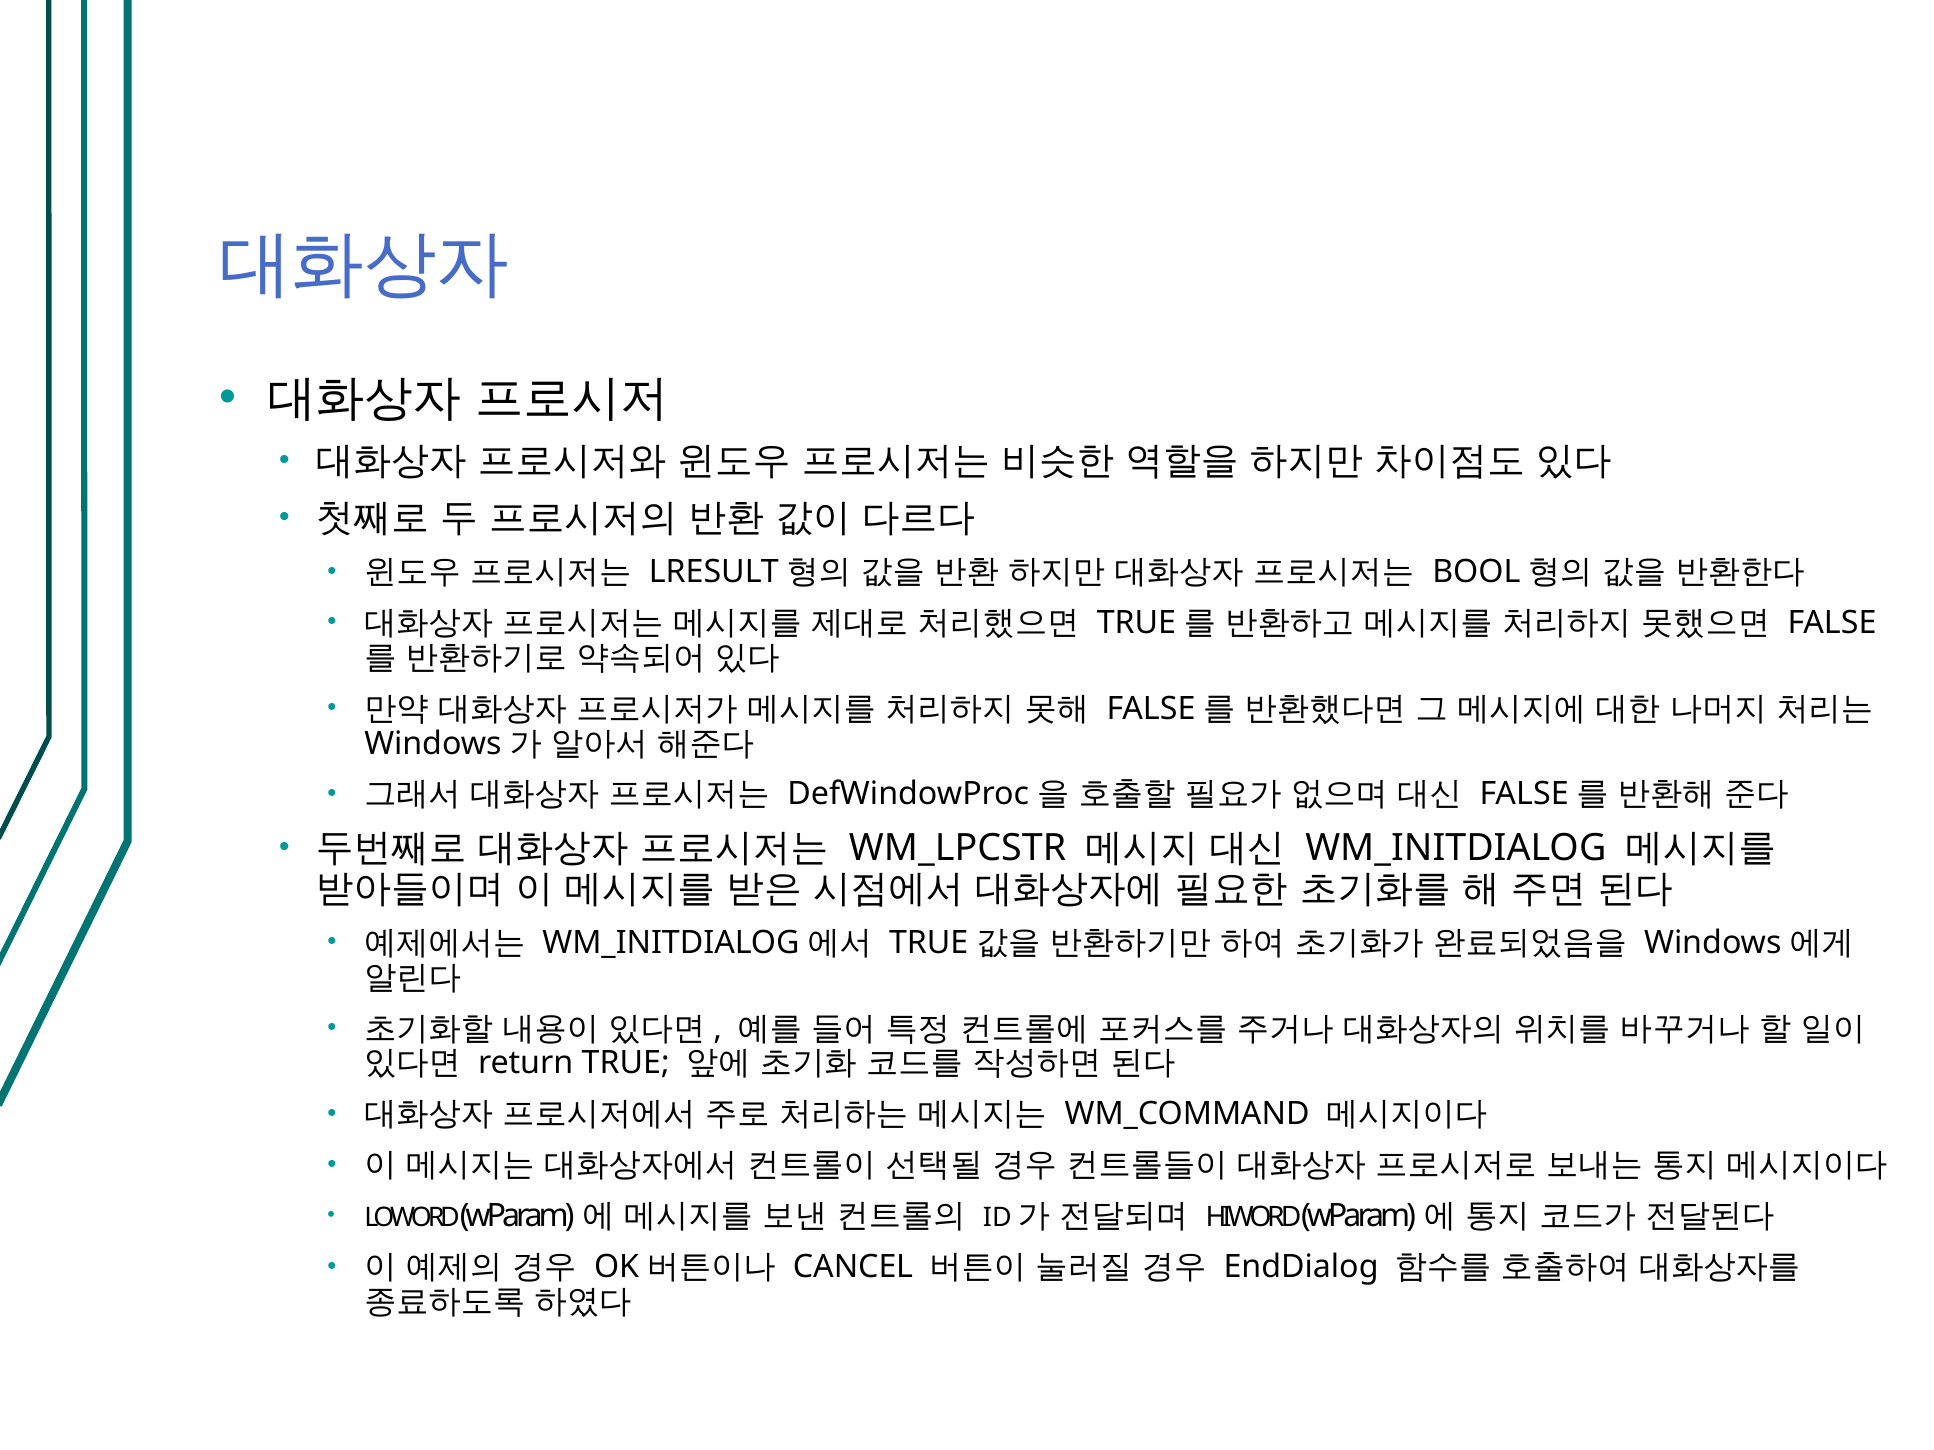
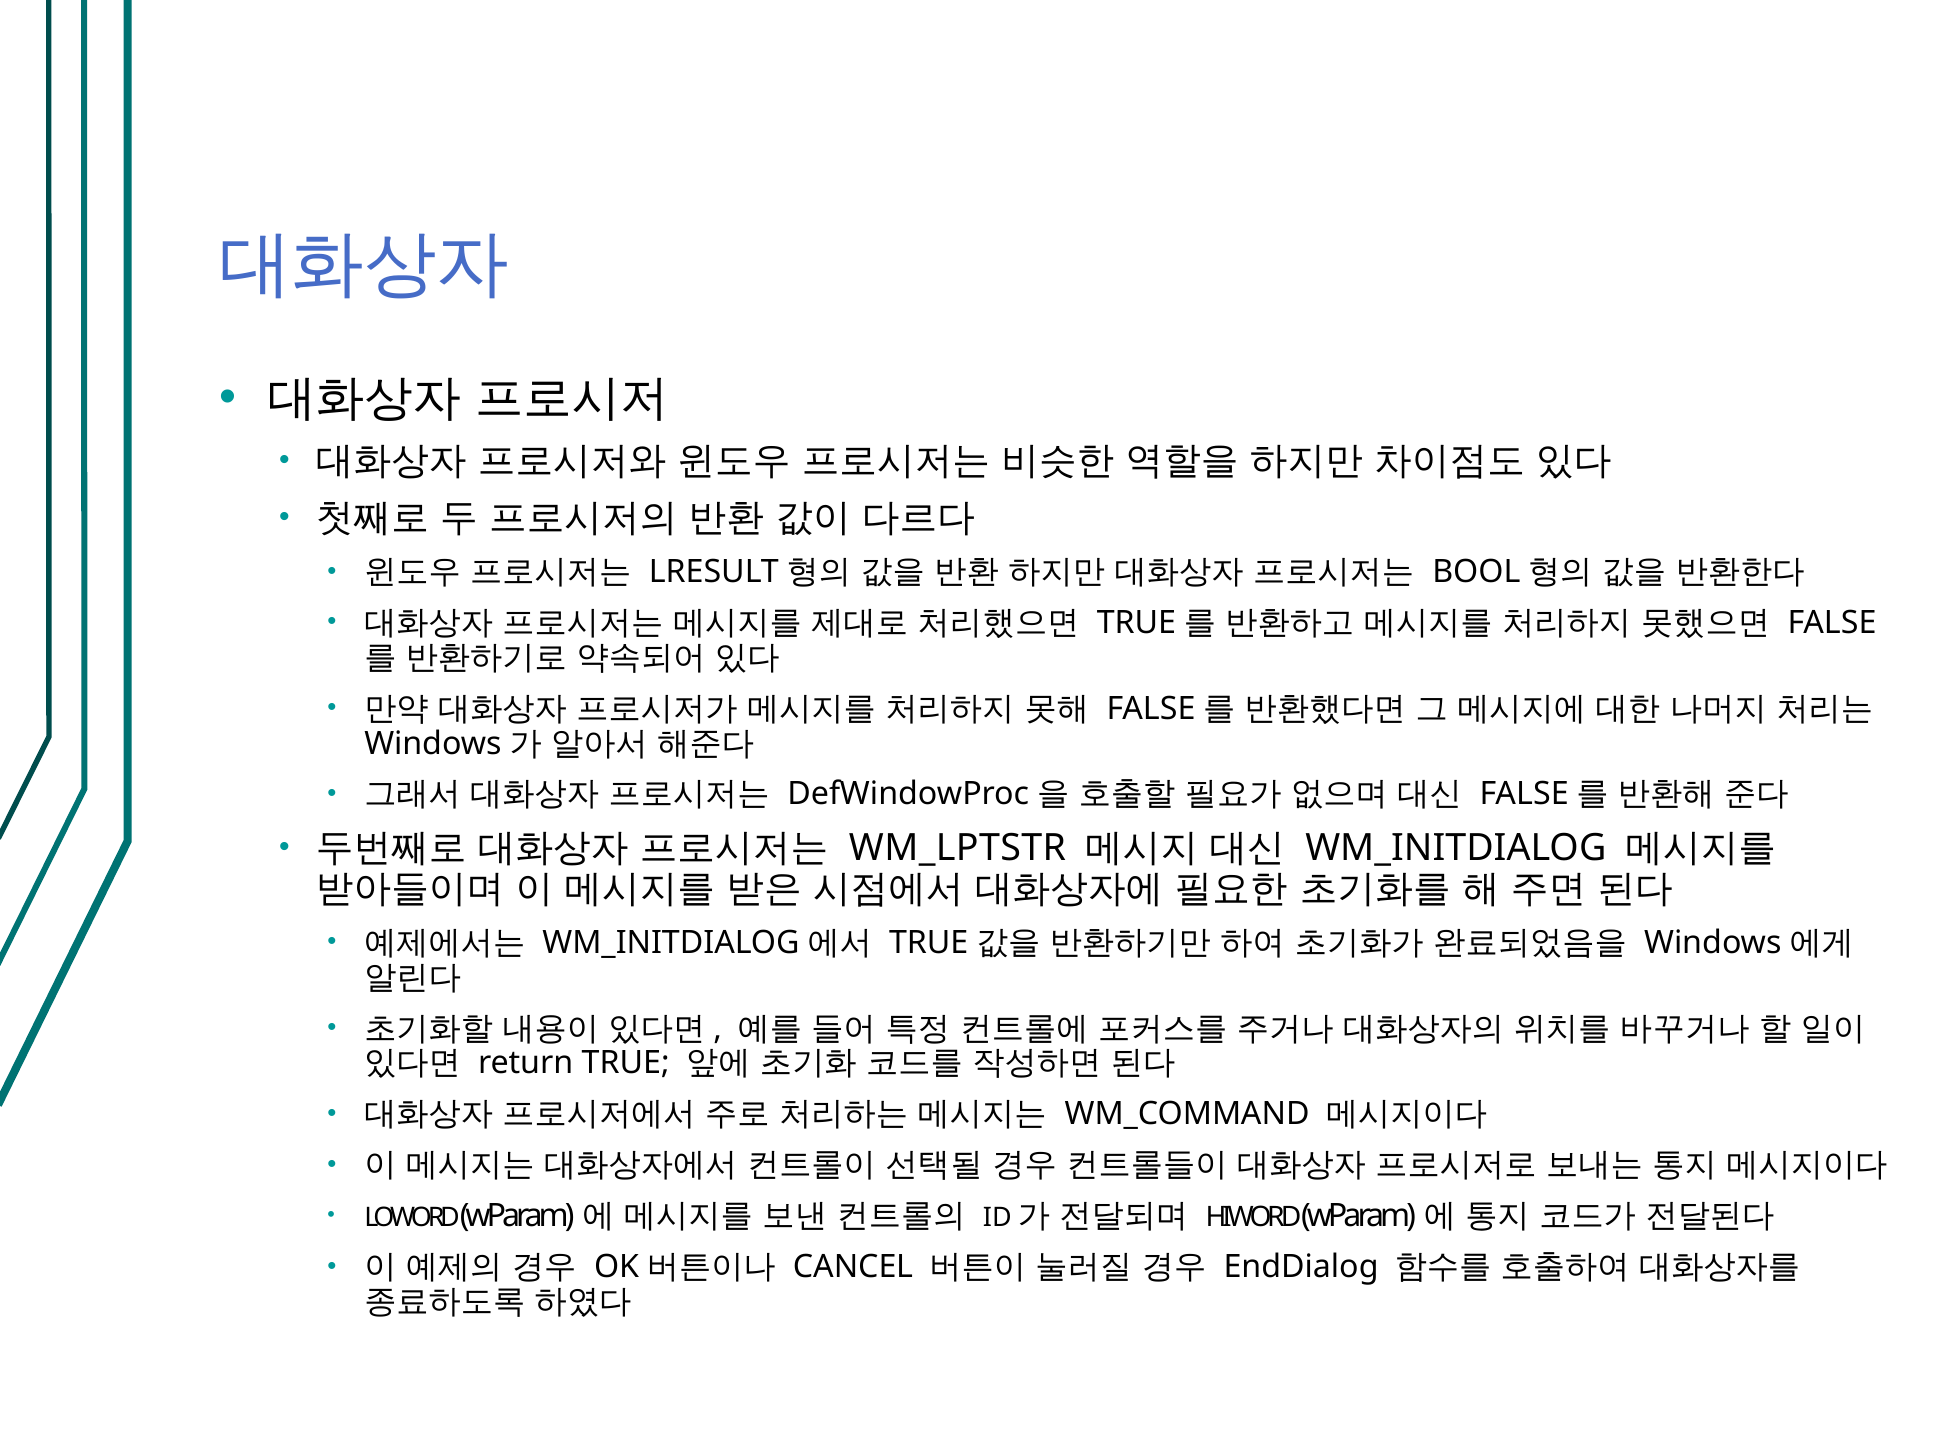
WM_LPCSTR: WM_LPCSTR -> WM_LPTSTR (957, 848)
